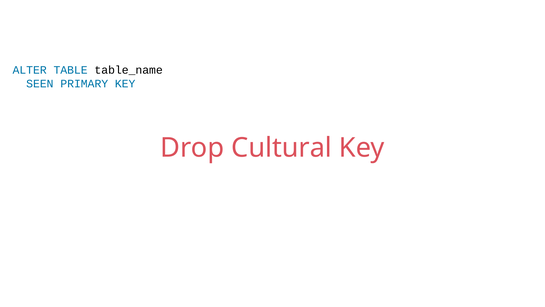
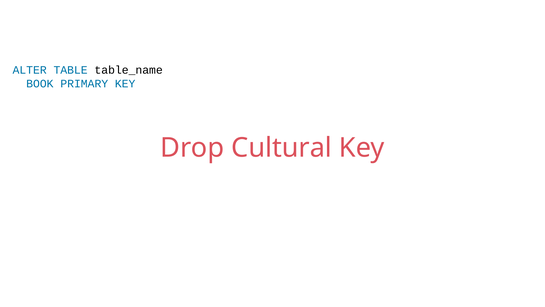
SEEN: SEEN -> BOOK (40, 84)
